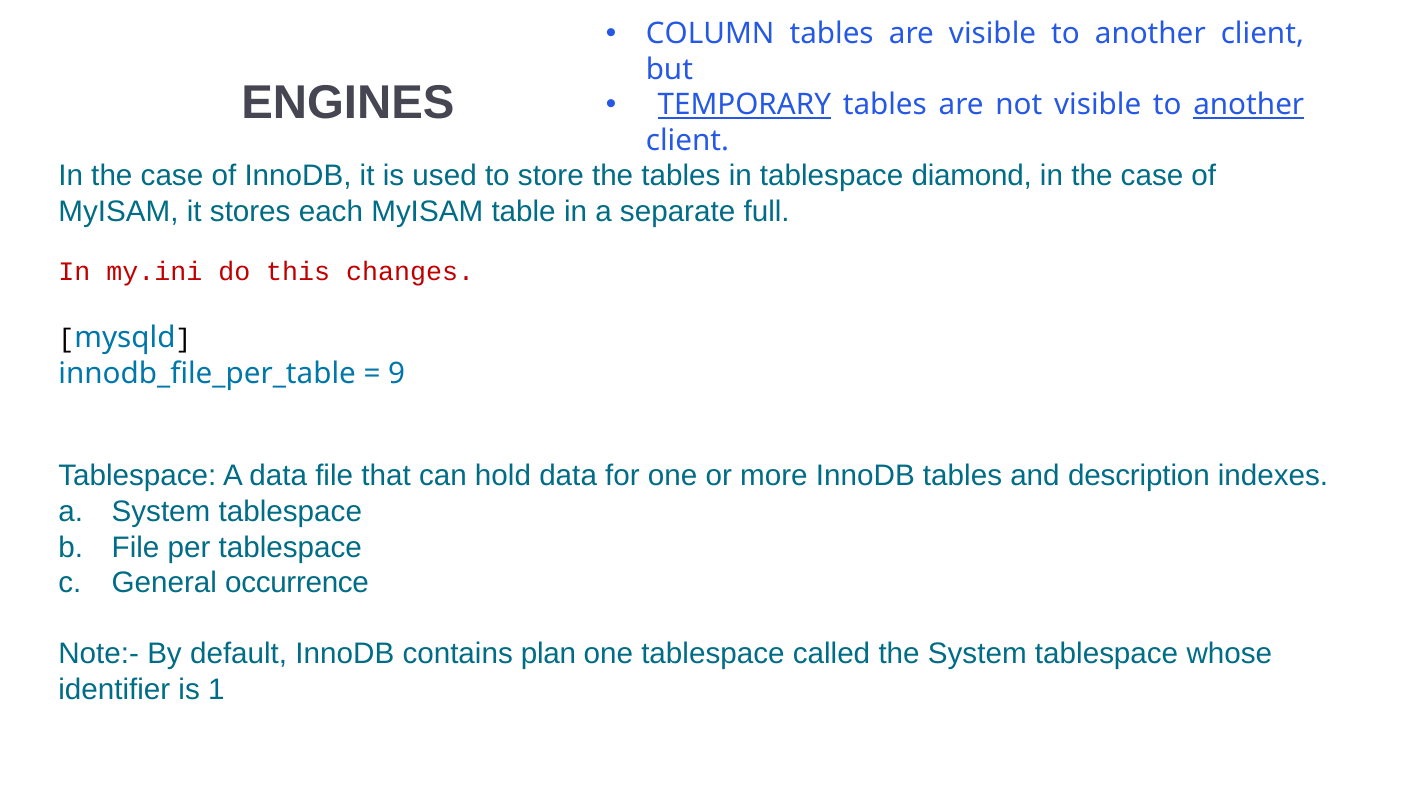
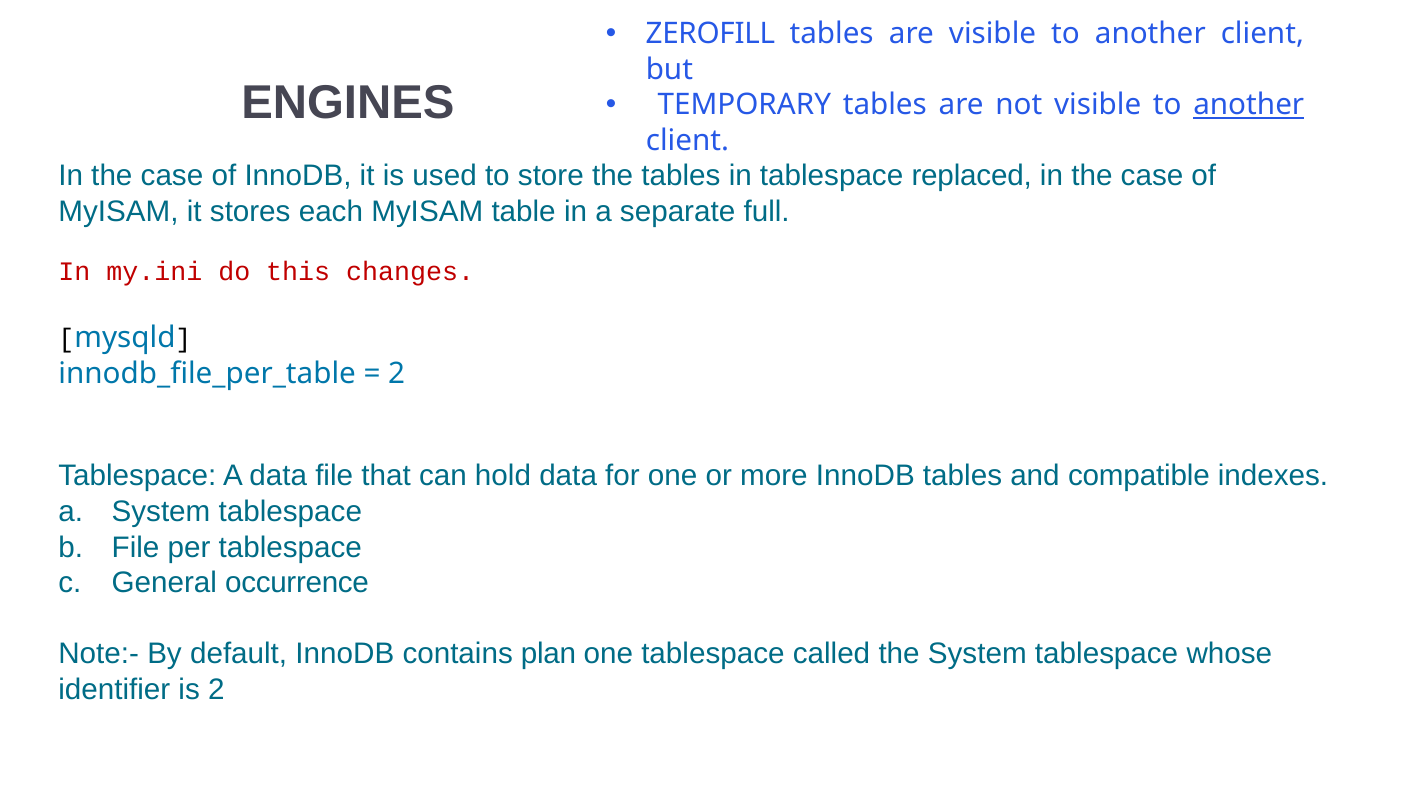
COLUMN: COLUMN -> ZEROFILL (710, 34)
TEMPORARY underline: present -> none (744, 105)
diamond: diamond -> replaced (972, 176)
9: 9 -> 2 (397, 373)
description: description -> compatible (1139, 476)
is 1: 1 -> 2 (216, 689)
